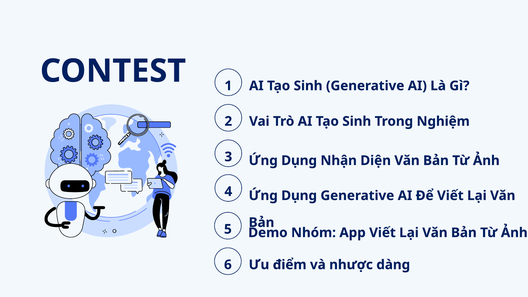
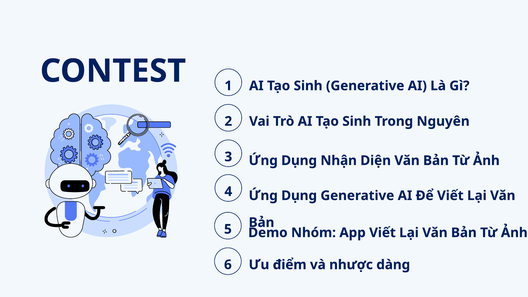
Nghiệm: Nghiệm -> Nguyên (443, 121)
